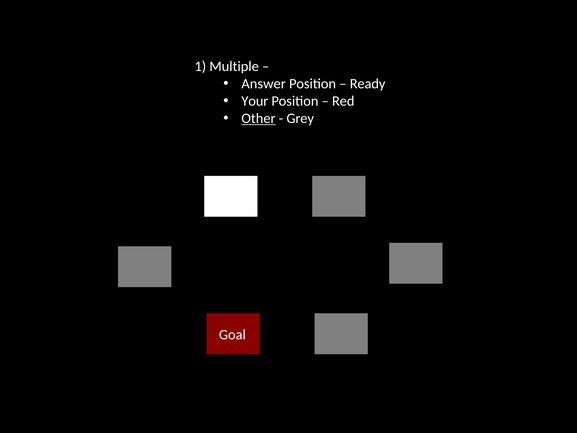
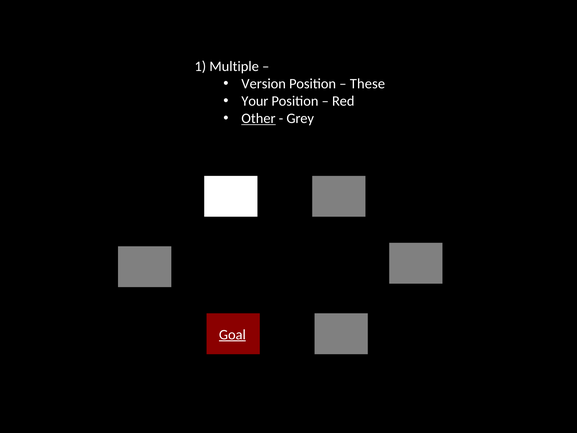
Answer: Answer -> Version (264, 84)
Ready: Ready -> These (367, 84)
Goal underline: none -> present (232, 334)
